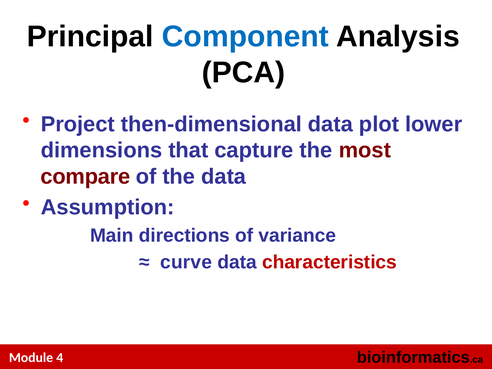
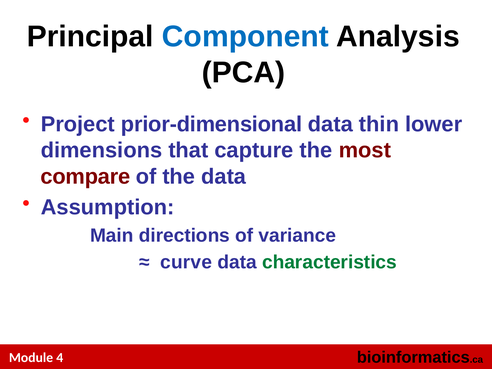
then-dimensional: then-dimensional -> prior-dimensional (212, 124)
plot: plot -> thin (379, 124)
characteristics colour: red -> green (329, 262)
